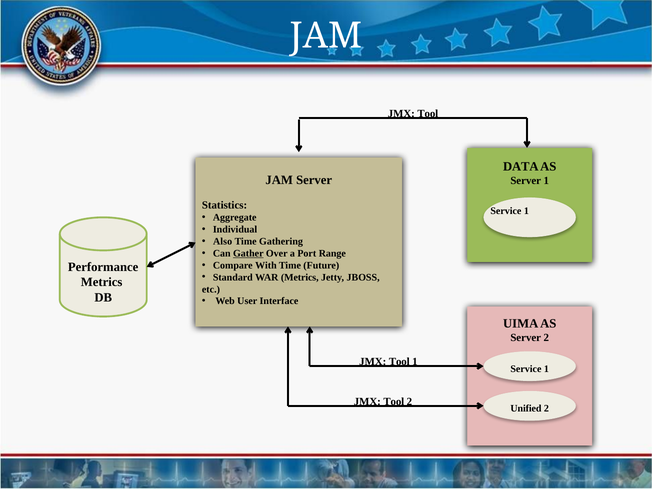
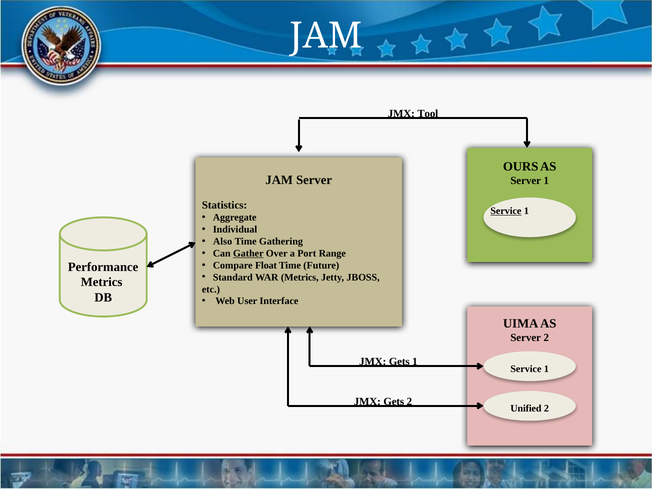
DATA: DATA -> OURS (521, 167)
Service underline: none -> present (506, 211)
With: With -> Float (266, 265)
Tool: Tool -> Gets (399, 362)
Tool: Tool -> Gets (394, 401)
